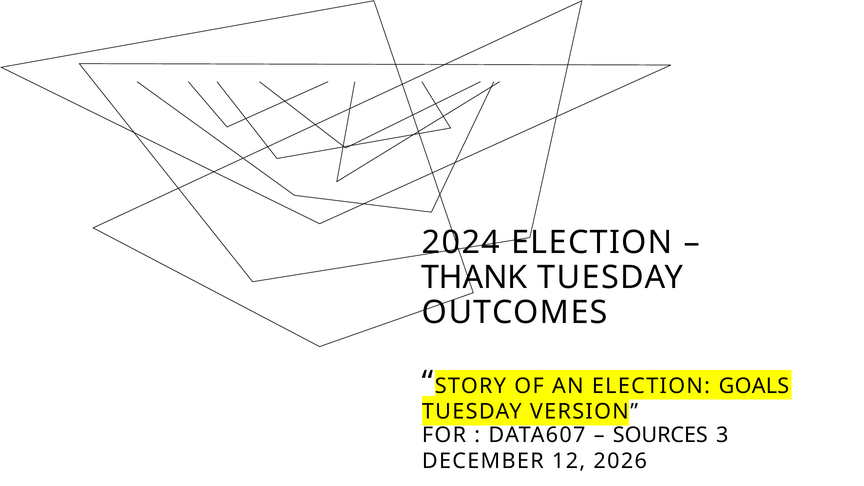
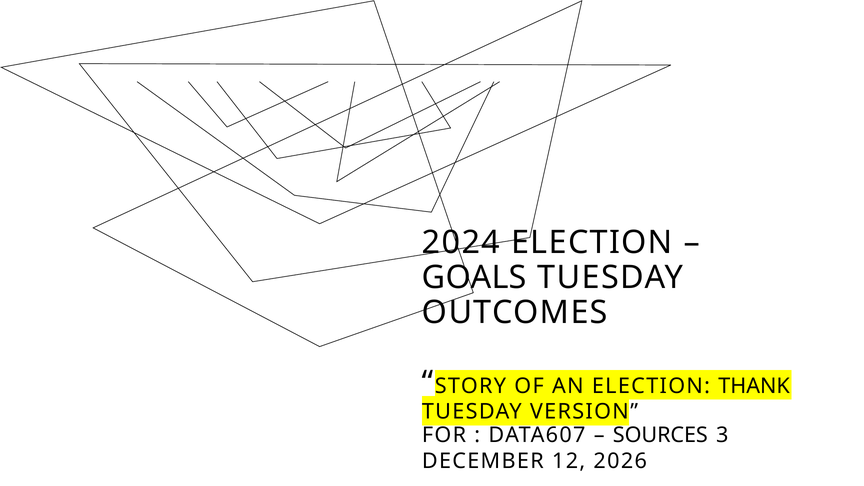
THANK: THANK -> GOALS (474, 278)
GOALS: GOALS -> THANK (754, 386)
